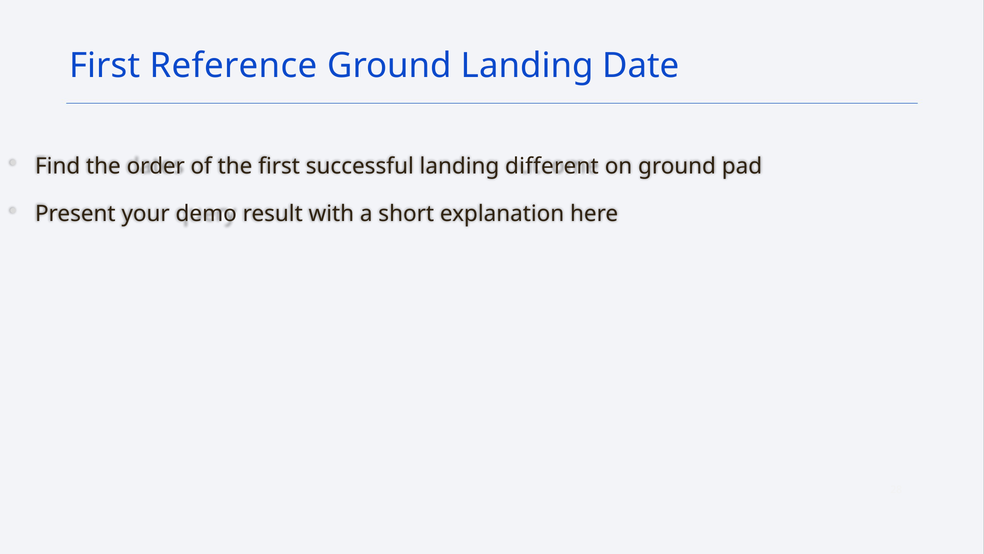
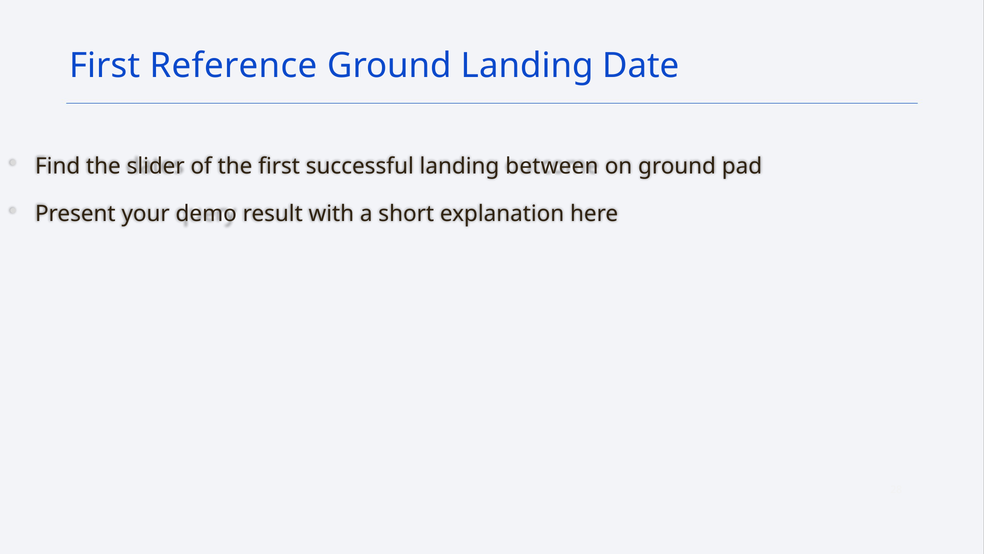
order: order -> slider (156, 166)
different: different -> between (552, 166)
